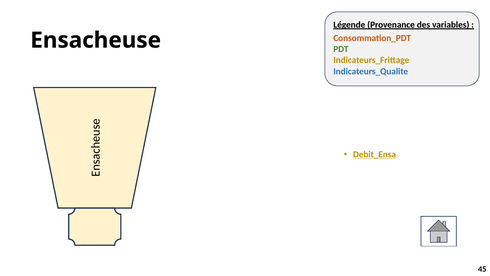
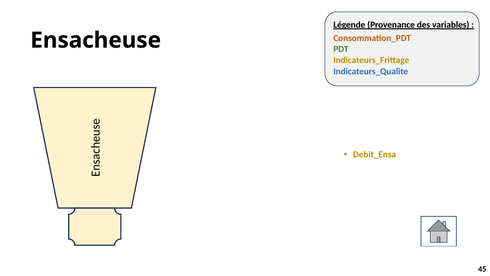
Debit_Ensa underline: present -> none (375, 154)
